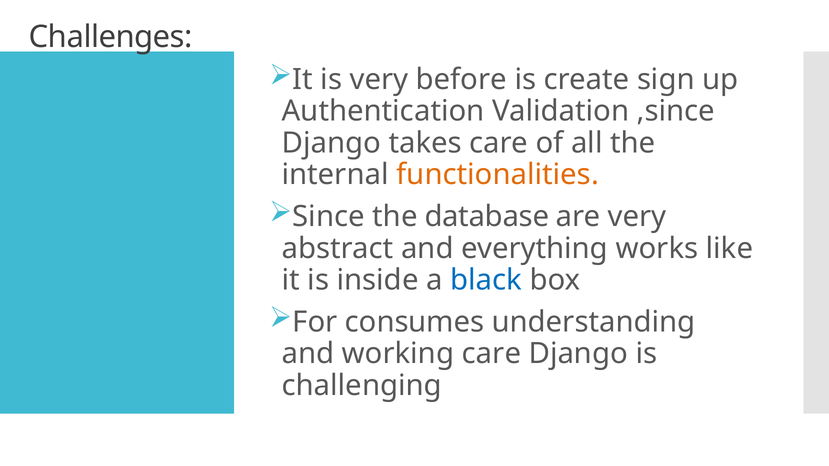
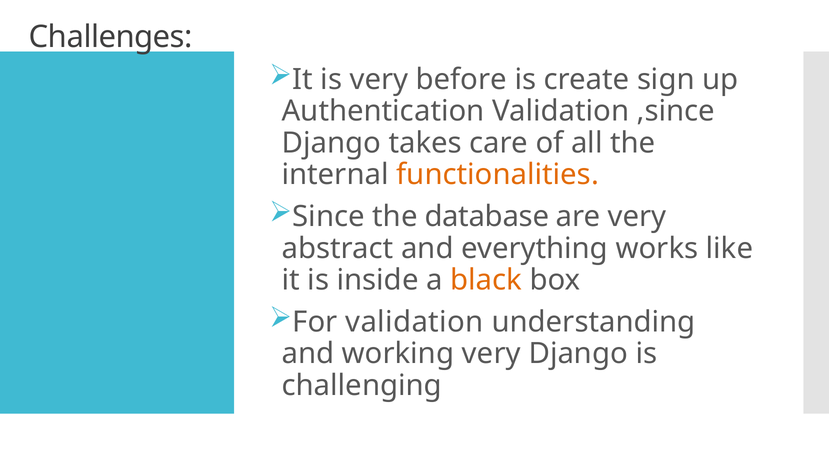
black colour: blue -> orange (486, 280)
For consumes: consumes -> validation (414, 322)
working care: care -> very (491, 354)
